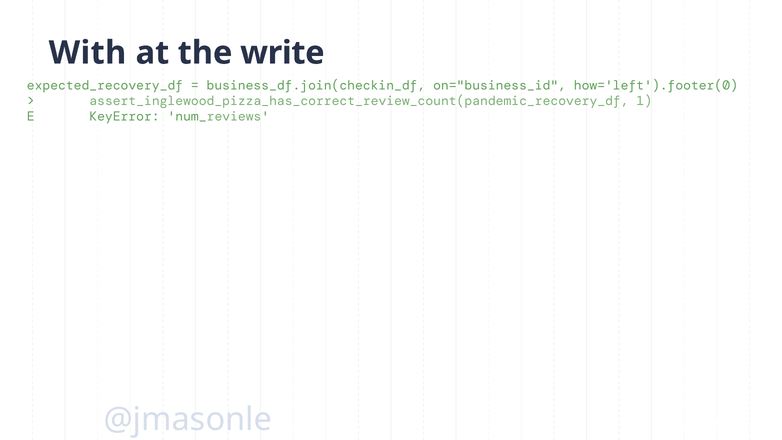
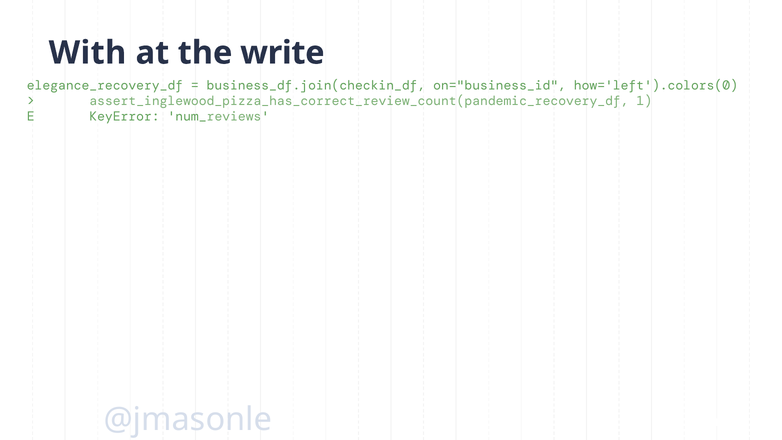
expected_recovery_df: expected_recovery_df -> elegance_recovery_df (105, 85)
how='left').footer(0: how='left').footer(0 -> how='left').colors(0 (656, 85)
